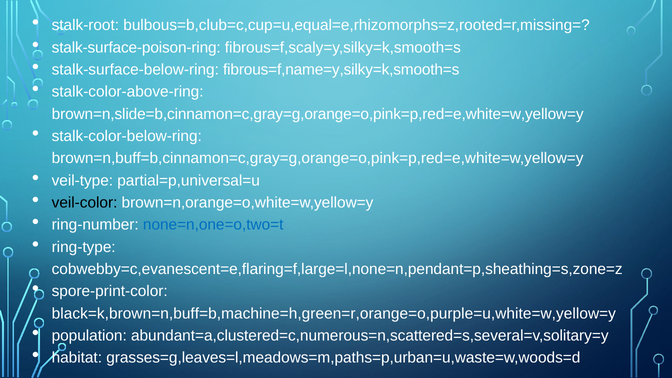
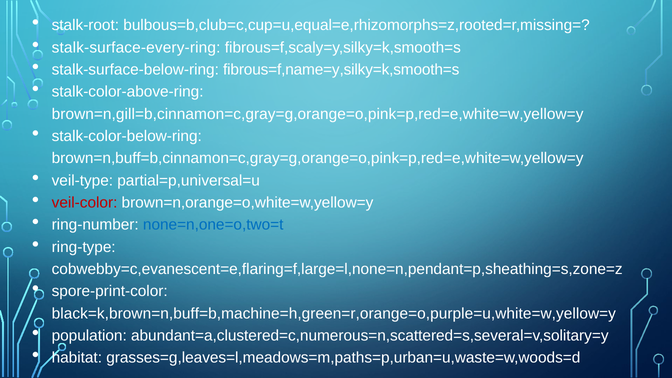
stalk-surface-poison-ring: stalk-surface-poison-ring -> stalk-surface-every-ring (136, 47)
brown=n,slide=b,cinnamon=c,gray=g,orange=o,pink=p,red=e,white=w,yellow=y: brown=n,slide=b,cinnamon=c,gray=g,orange=o,pink=p,red=e,white=w,yellow=y -> brown=n,gill=b,cinnamon=c,gray=g,orange=o,pink=p,red=e,white=w,yellow=y (318, 114)
veil-color colour: black -> red (85, 203)
